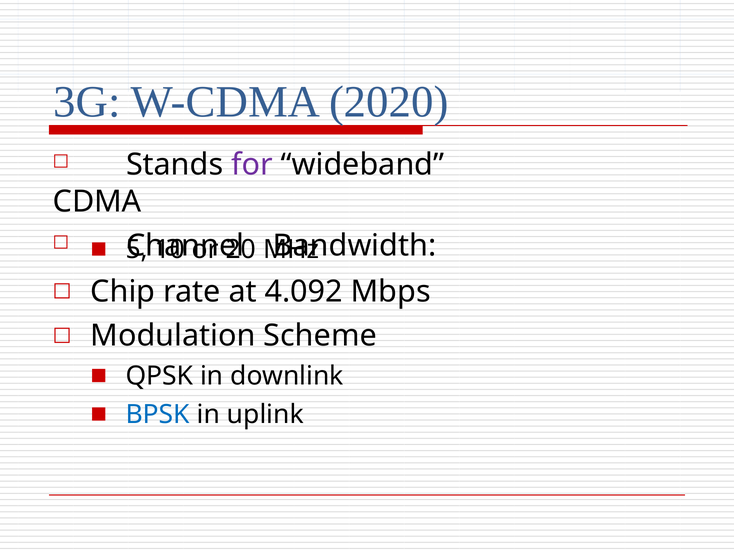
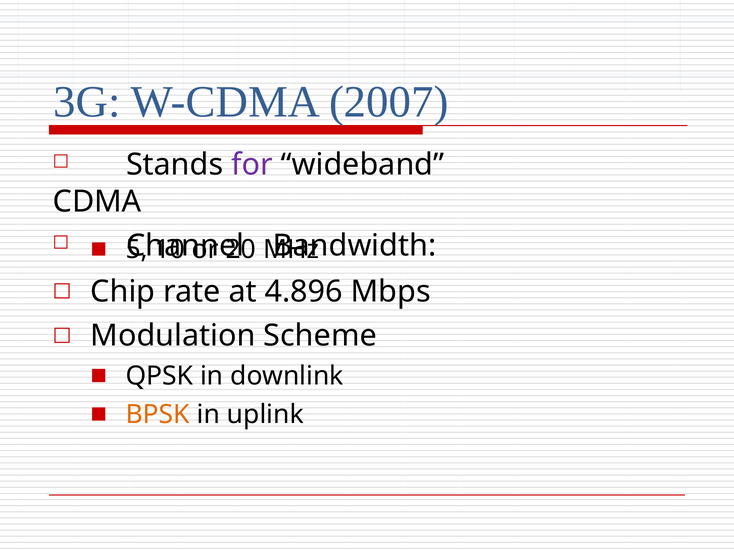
2020: 2020 -> 2007 (389, 102)
4.092: 4.092 -> 4.896 (304, 292)
BPSK colour: blue -> orange (158, 415)
